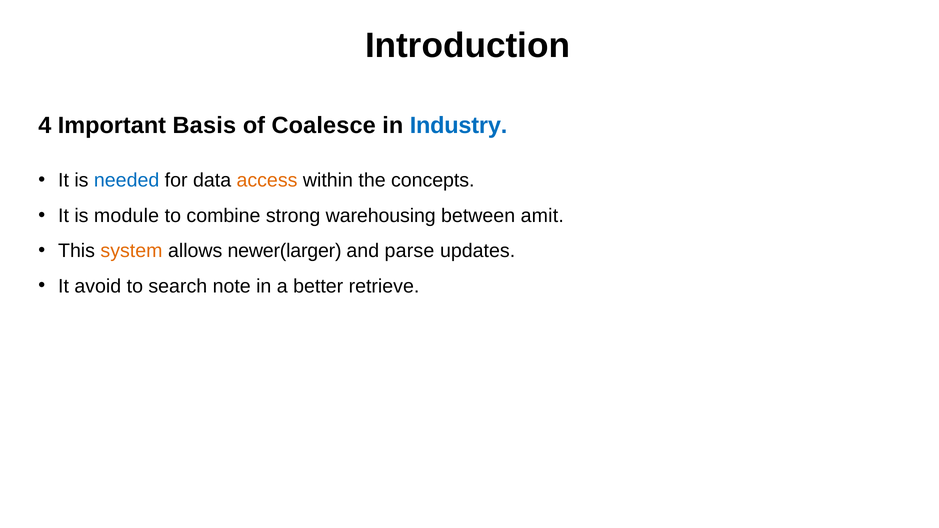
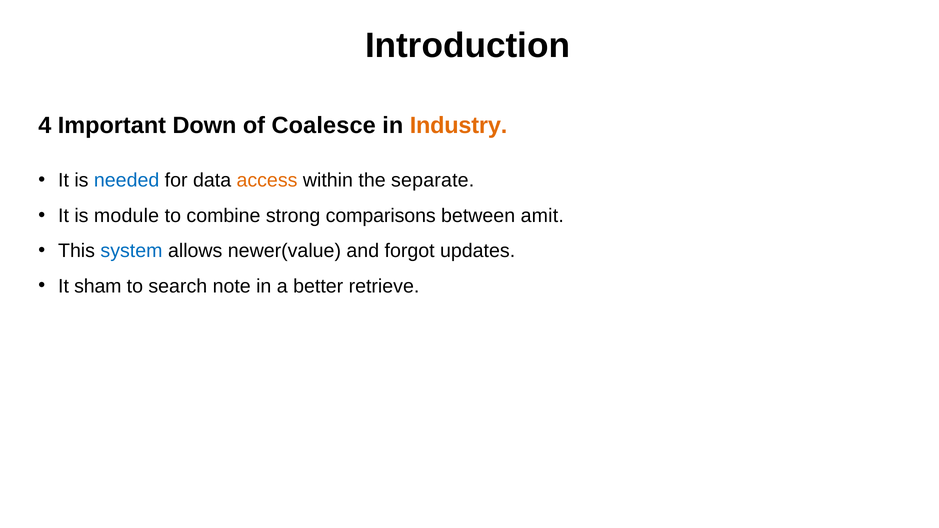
Basis: Basis -> Down (204, 126)
Industry colour: blue -> orange (459, 126)
concepts: concepts -> separate (433, 181)
warehousing: warehousing -> comparisons (381, 216)
system colour: orange -> blue (131, 251)
newer(larger: newer(larger -> newer(value (284, 251)
parse: parse -> forgot (410, 251)
avoid: avoid -> sham (98, 286)
